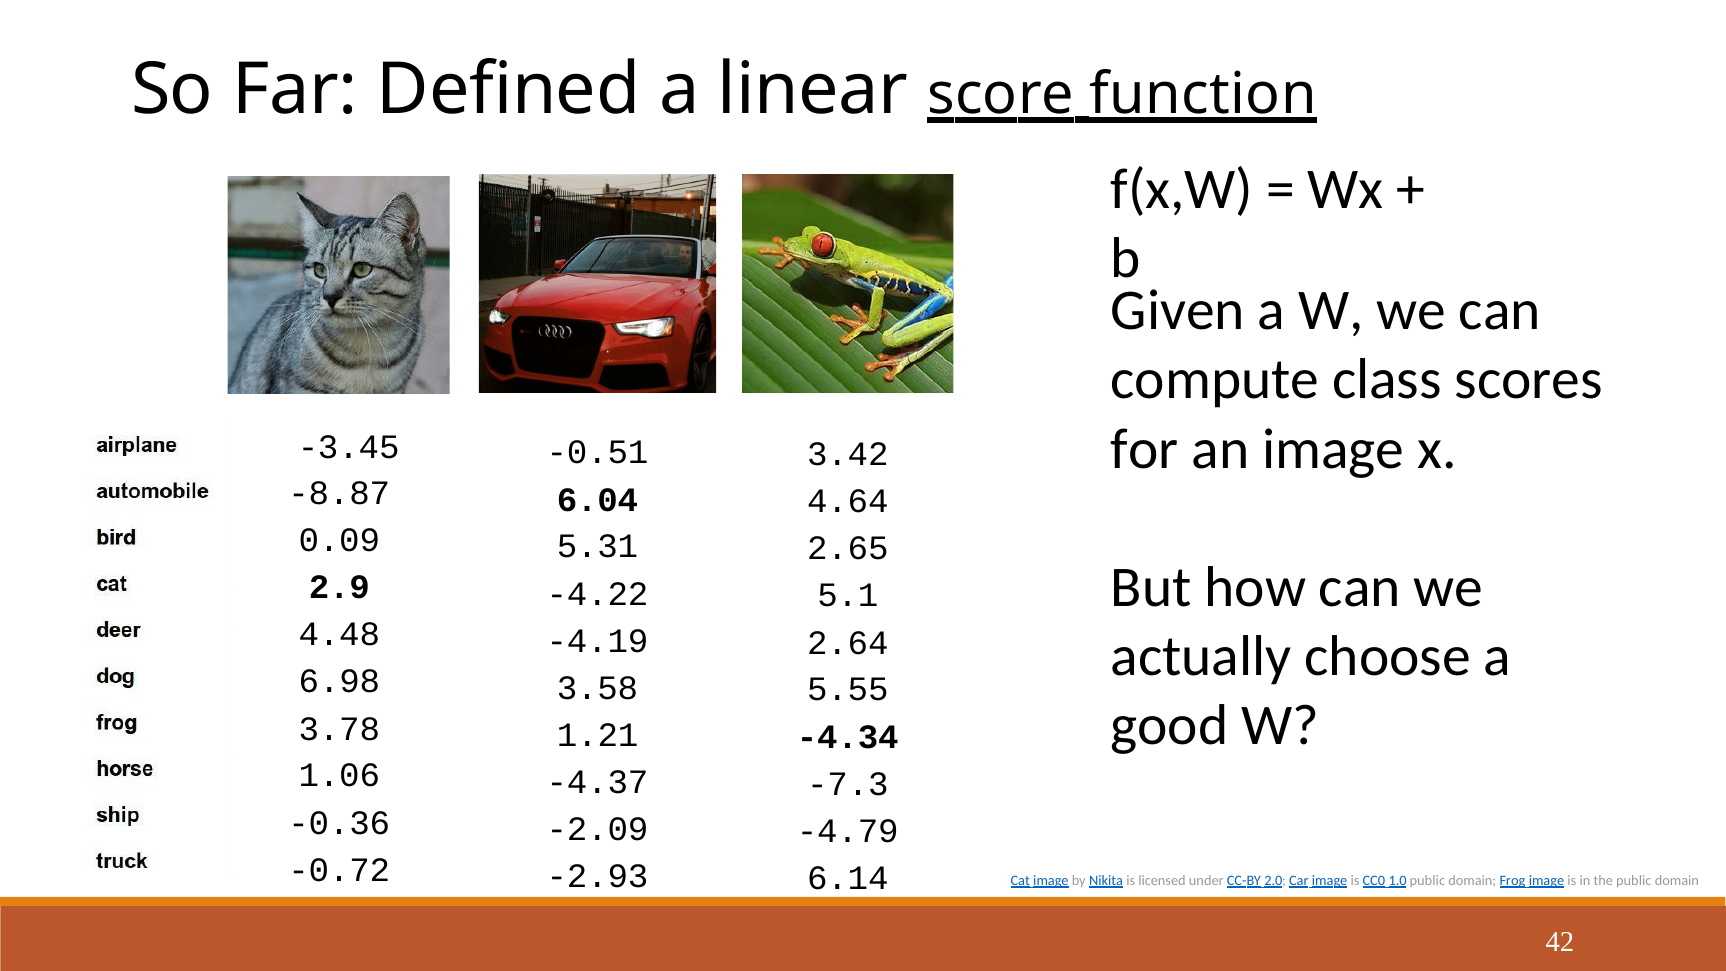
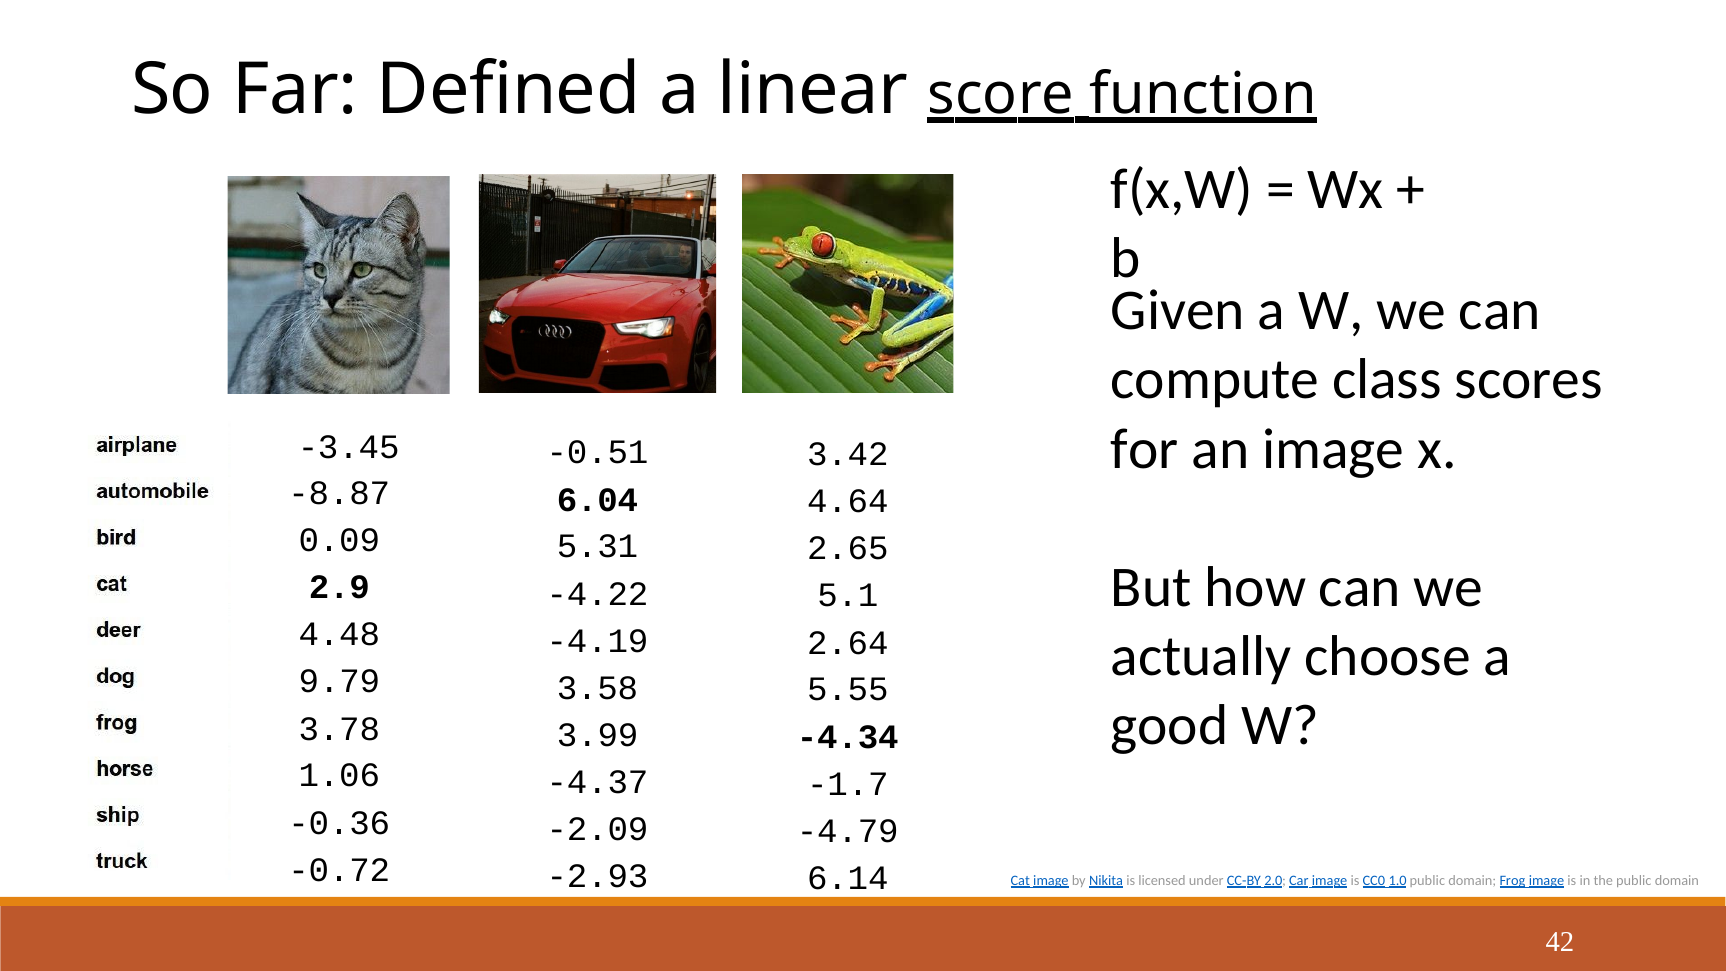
6.98: 6.98 -> 9.79 (339, 682)
1.21: 1.21 -> 3.99 (598, 735)
-7.3: -7.3 -> -1.7 (848, 784)
